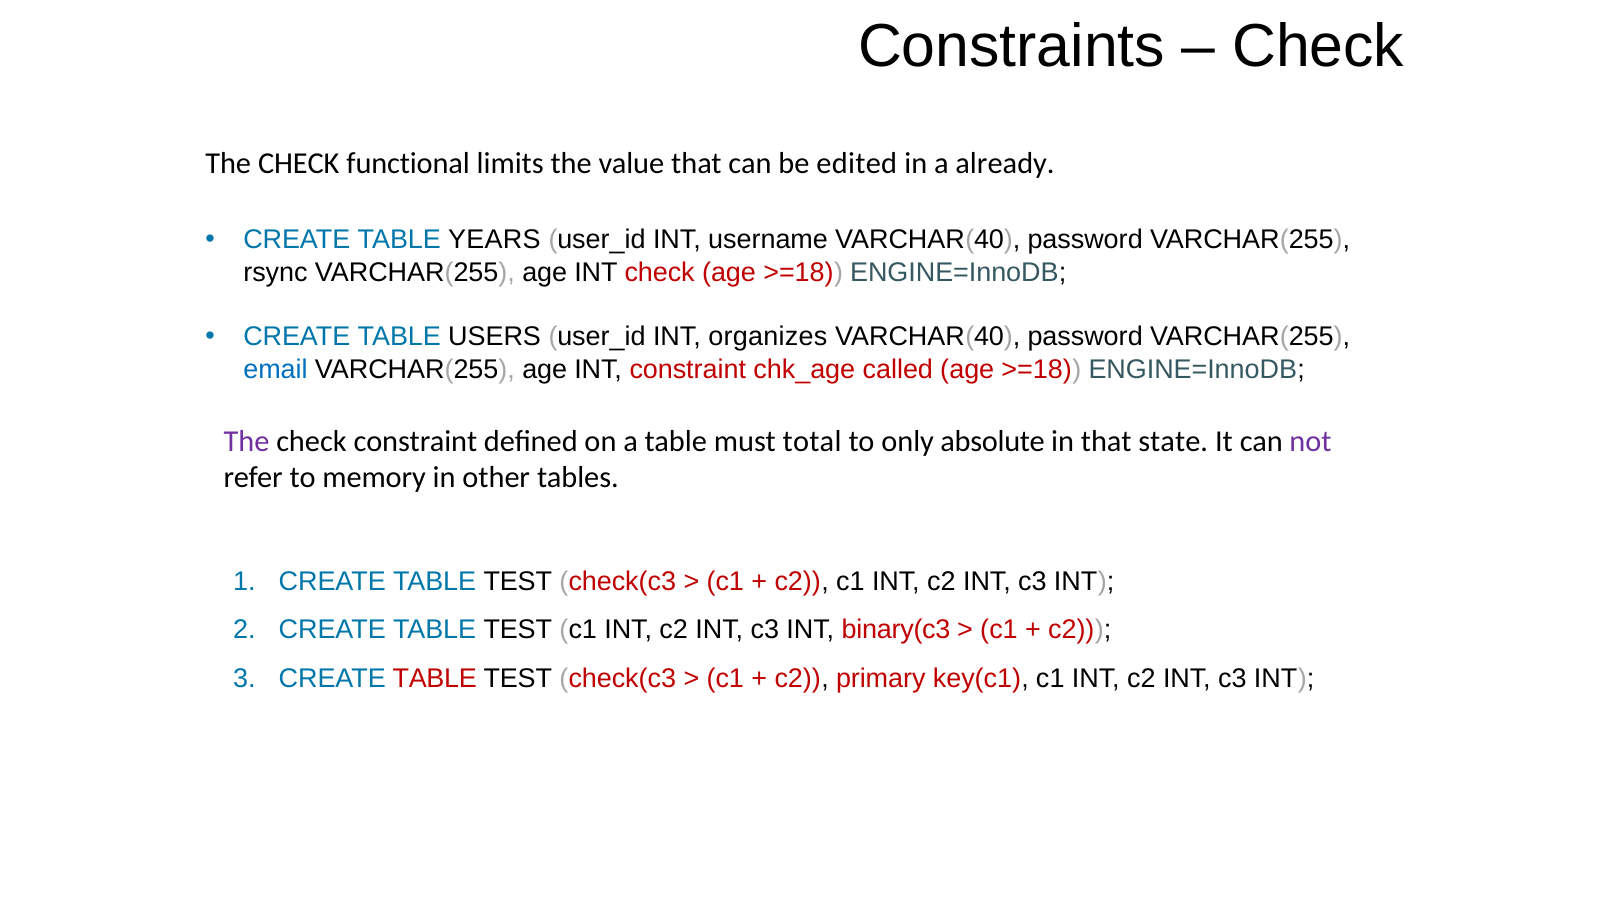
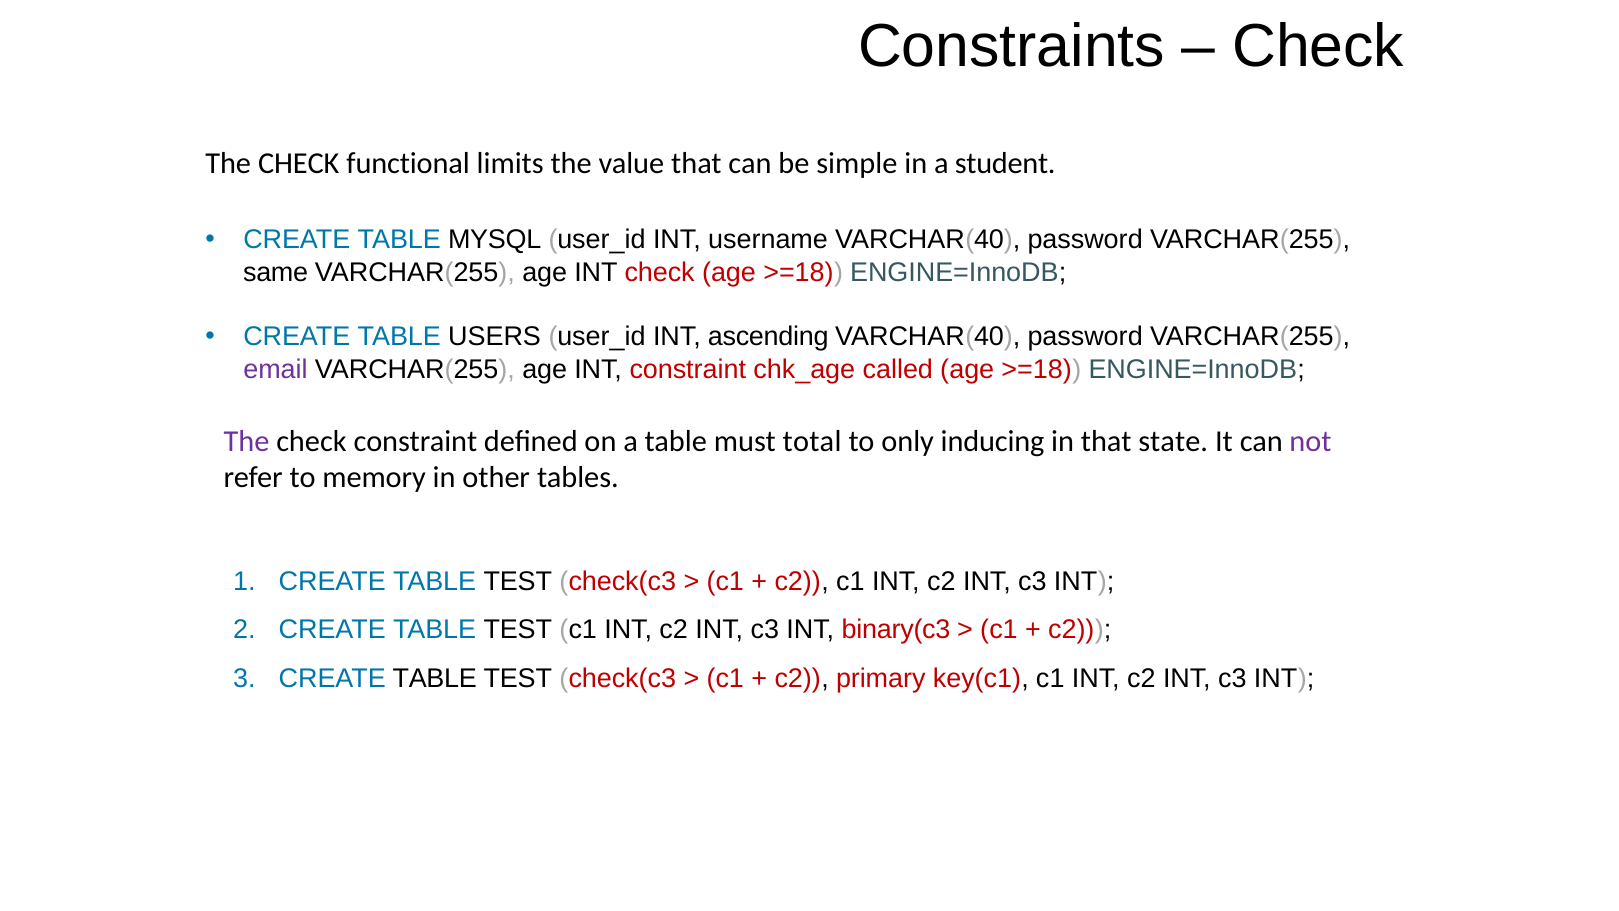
edited: edited -> simple (857, 164)
already: already -> student (1005, 164)
YEARS: YEARS -> MYSQL (495, 240)
rsync: rsync -> same (276, 272)
organizes: organizes -> ascending (768, 337)
email colour: blue -> purple (275, 369)
absolute: absolute -> inducing (993, 441)
TABLE colour: red -> black (435, 678)
